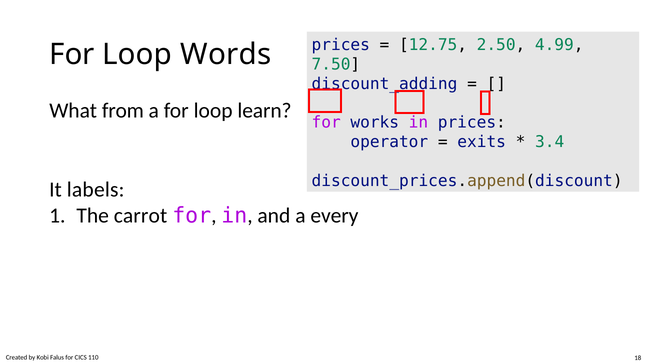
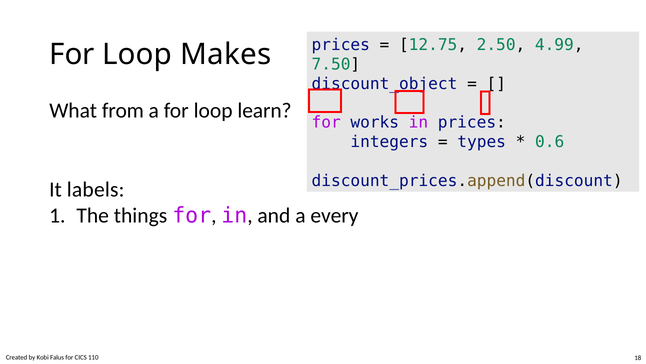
Words: Words -> Makes (226, 54)
discount_adding: discount_adding -> discount_object (385, 84)
operator: operator -> integers (389, 142)
exits: exits -> types (482, 142)
3.4: 3.4 -> 0.6 (550, 142)
carrot: carrot -> things (141, 215)
